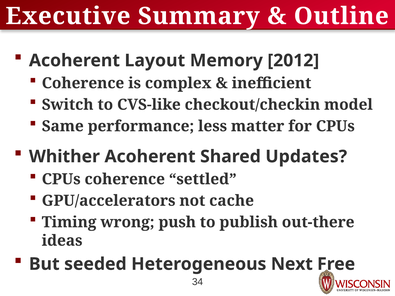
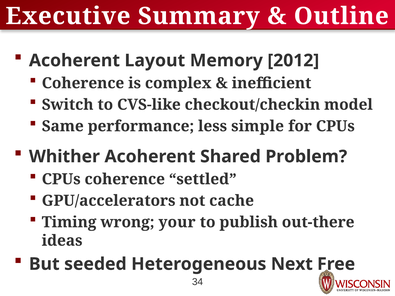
matter: matter -> simple (258, 126)
Updates: Updates -> Problem (306, 157)
push: push -> your (177, 222)
